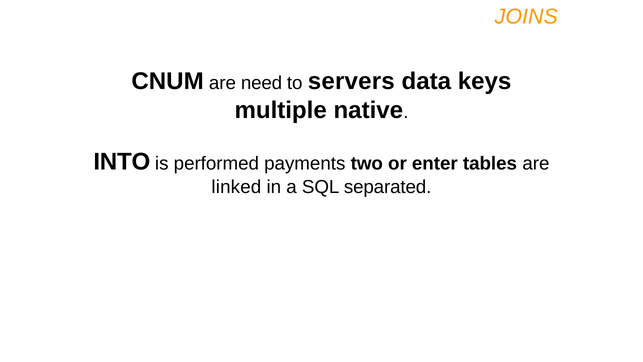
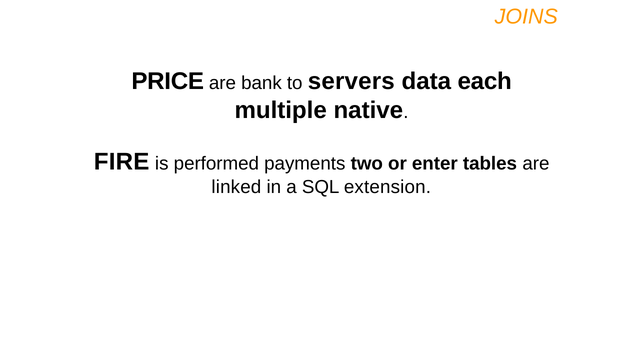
CNUM: CNUM -> PRICE (168, 81)
need: need -> bank (261, 83)
keys: keys -> each (485, 81)
INTO: INTO -> FIRE (122, 162)
separated: separated -> extension (387, 187)
